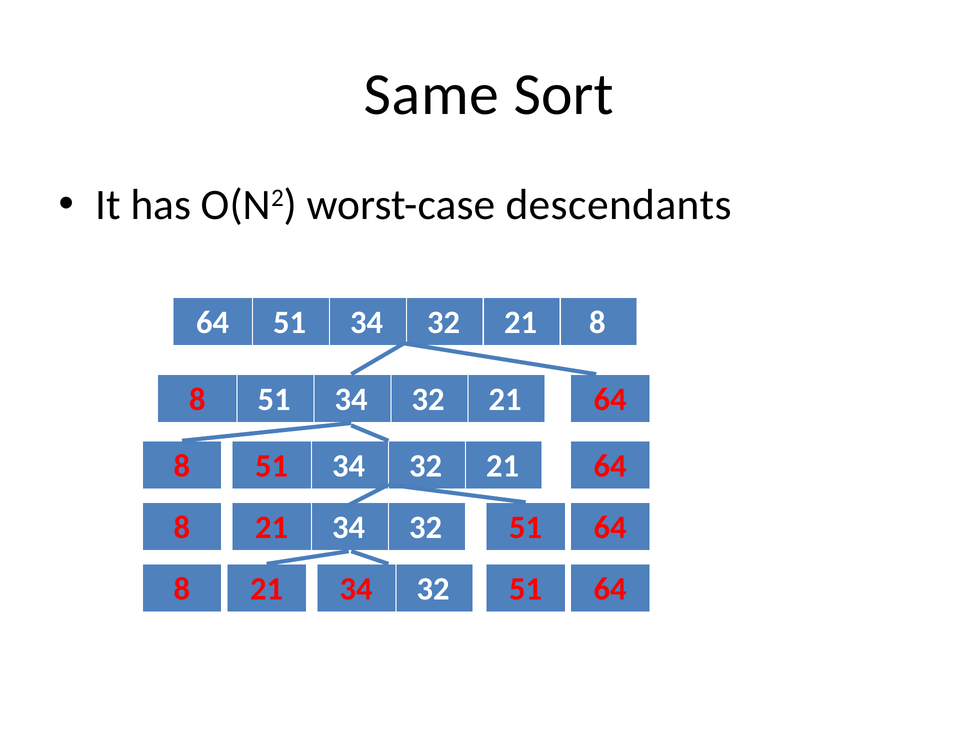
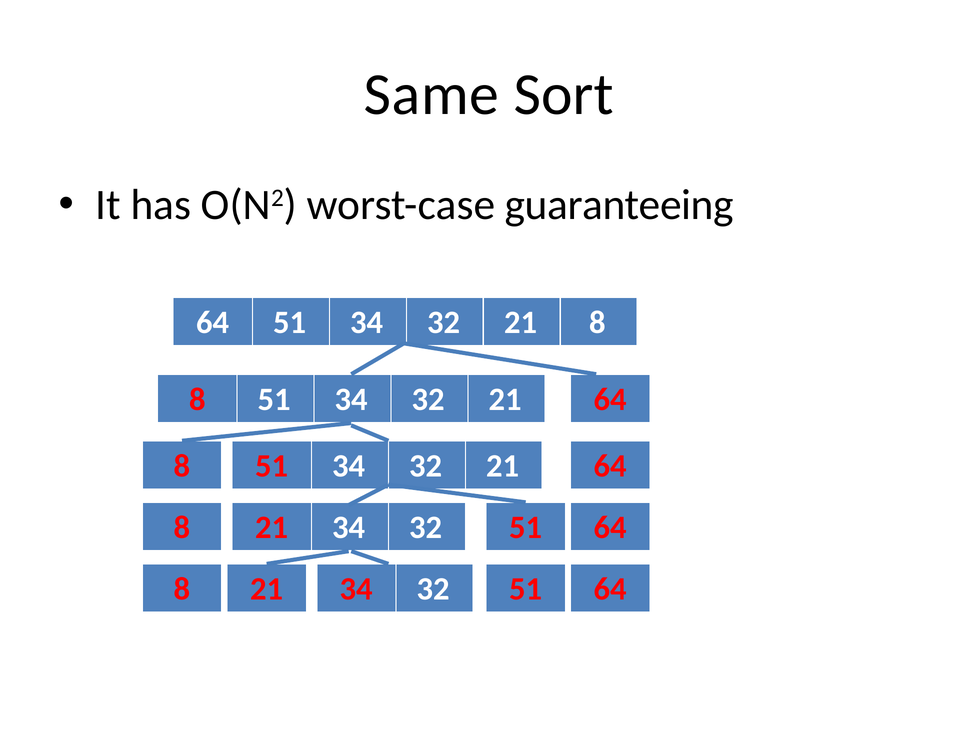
descendants: descendants -> guaranteeing (619, 205)
